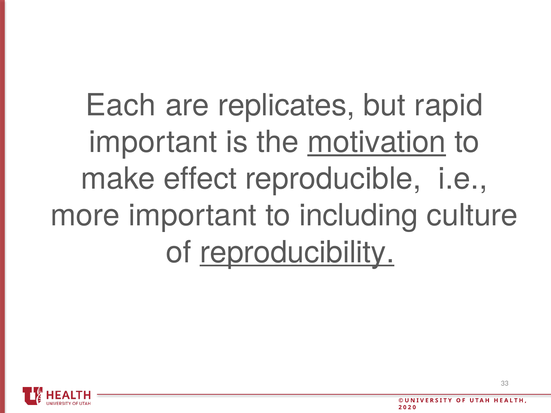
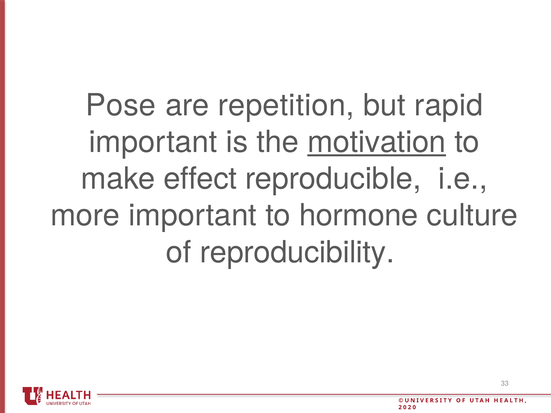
Each: Each -> Pose (121, 105)
replicates: replicates -> repetition (286, 105)
including: including -> hormone (359, 216)
reproducibility underline: present -> none (297, 252)
